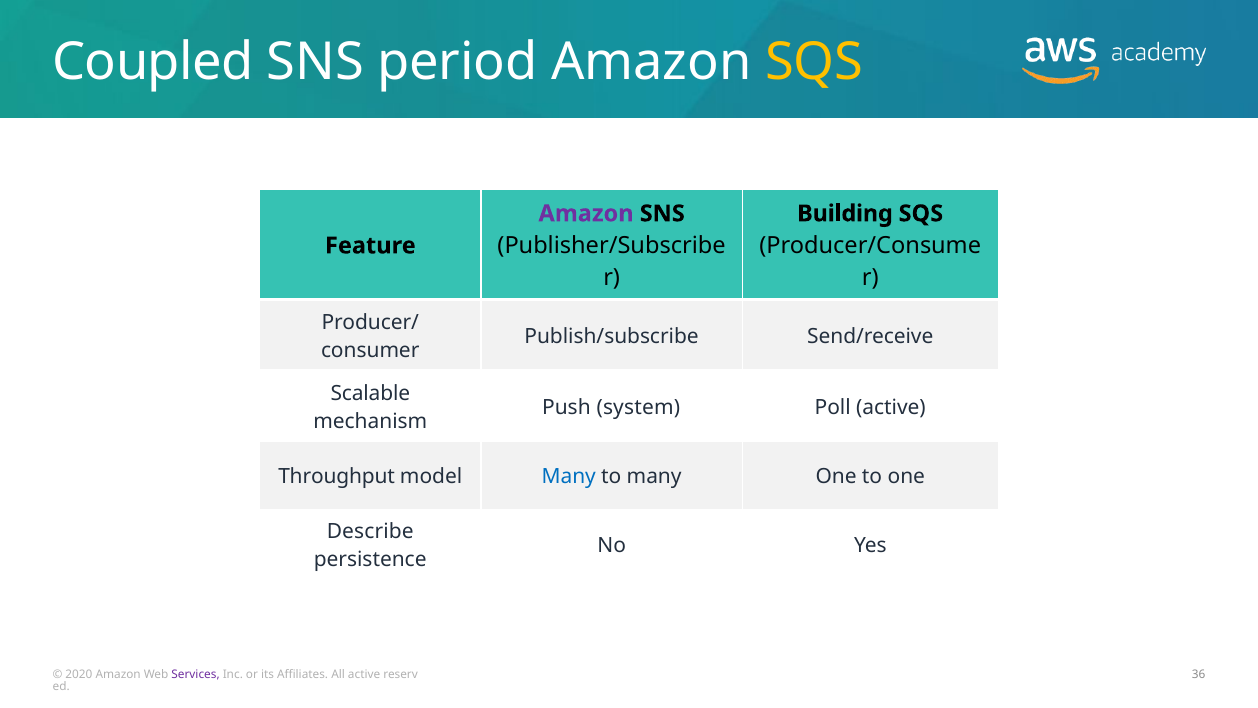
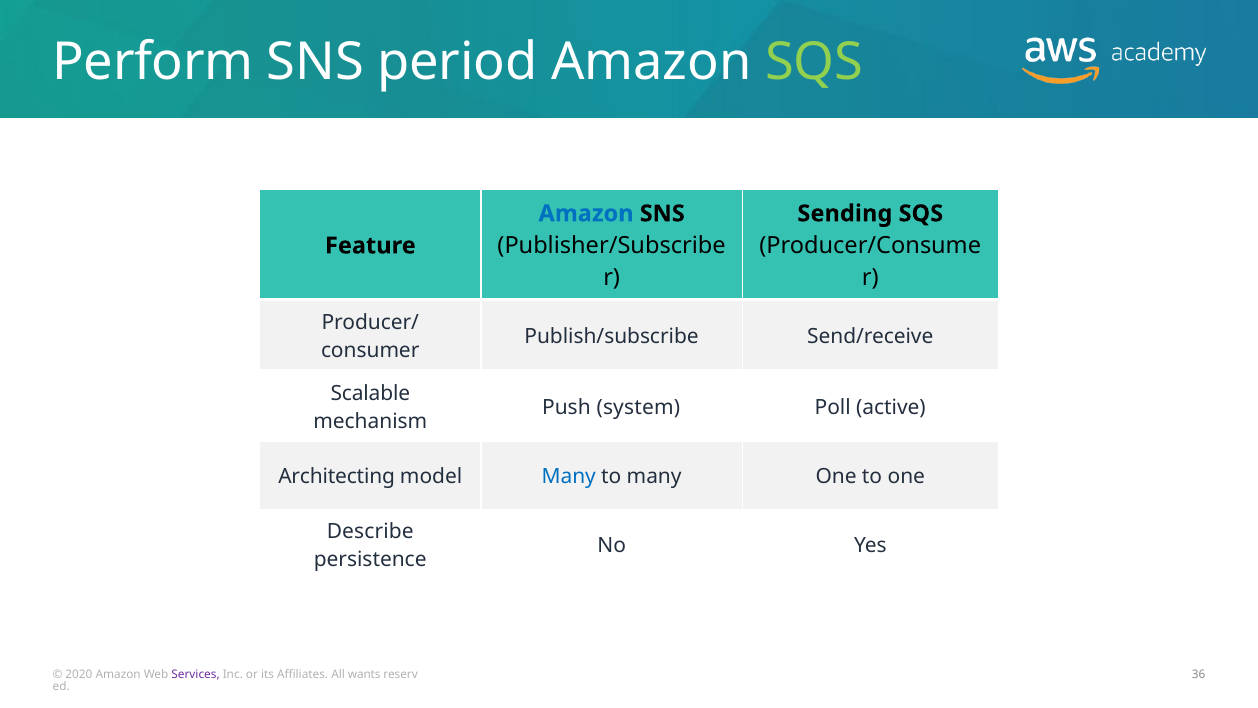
Coupled: Coupled -> Perform (153, 62)
SQS colour: yellow -> light green (814, 62)
Amazon colour: purple -> blue (586, 213)
Building: Building -> Sending (845, 213)
Throughput: Throughput -> Architecting (337, 476)
All active: active -> wants (364, 675)
